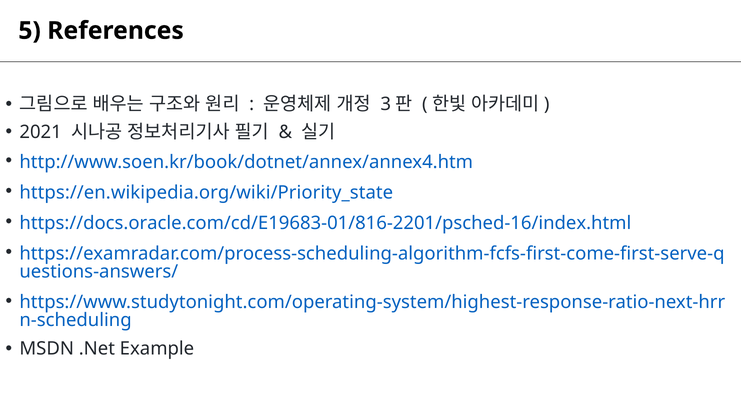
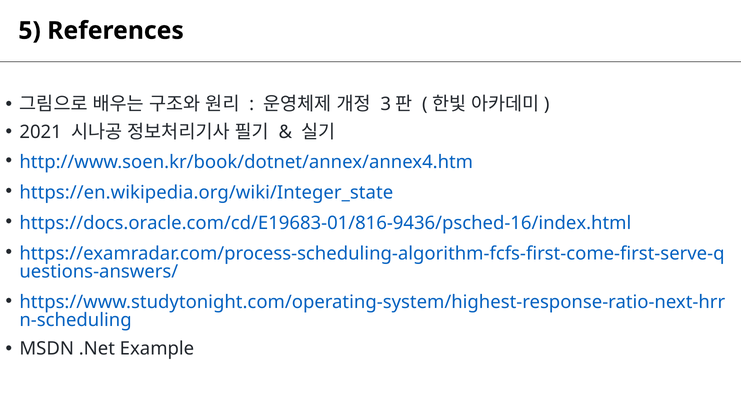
https://en.wikipedia.org/wiki/Priority_state: https://en.wikipedia.org/wiki/Priority_state -> https://en.wikipedia.org/wiki/Integer_state (206, 192)
https://docs.oracle.com/cd/E19683-01/816-2201/psched-16/index.html: https://docs.oracle.com/cd/E19683-01/816-2201/psched-16/index.html -> https://docs.oracle.com/cd/E19683-01/816-9436/psched-16/index.html (325, 223)
